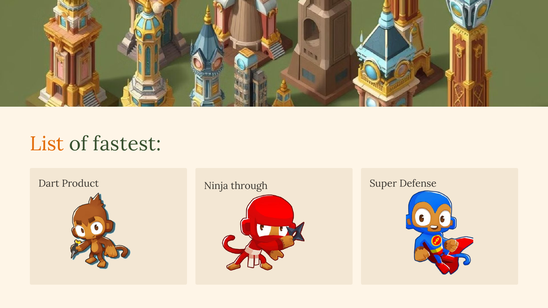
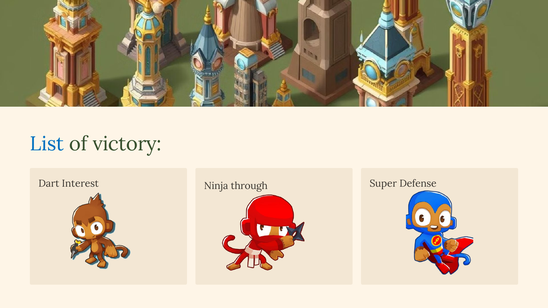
List colour: orange -> blue (47, 144)
fastest: fastest -> victory (127, 144)
Product: Product -> Interest (80, 184)
